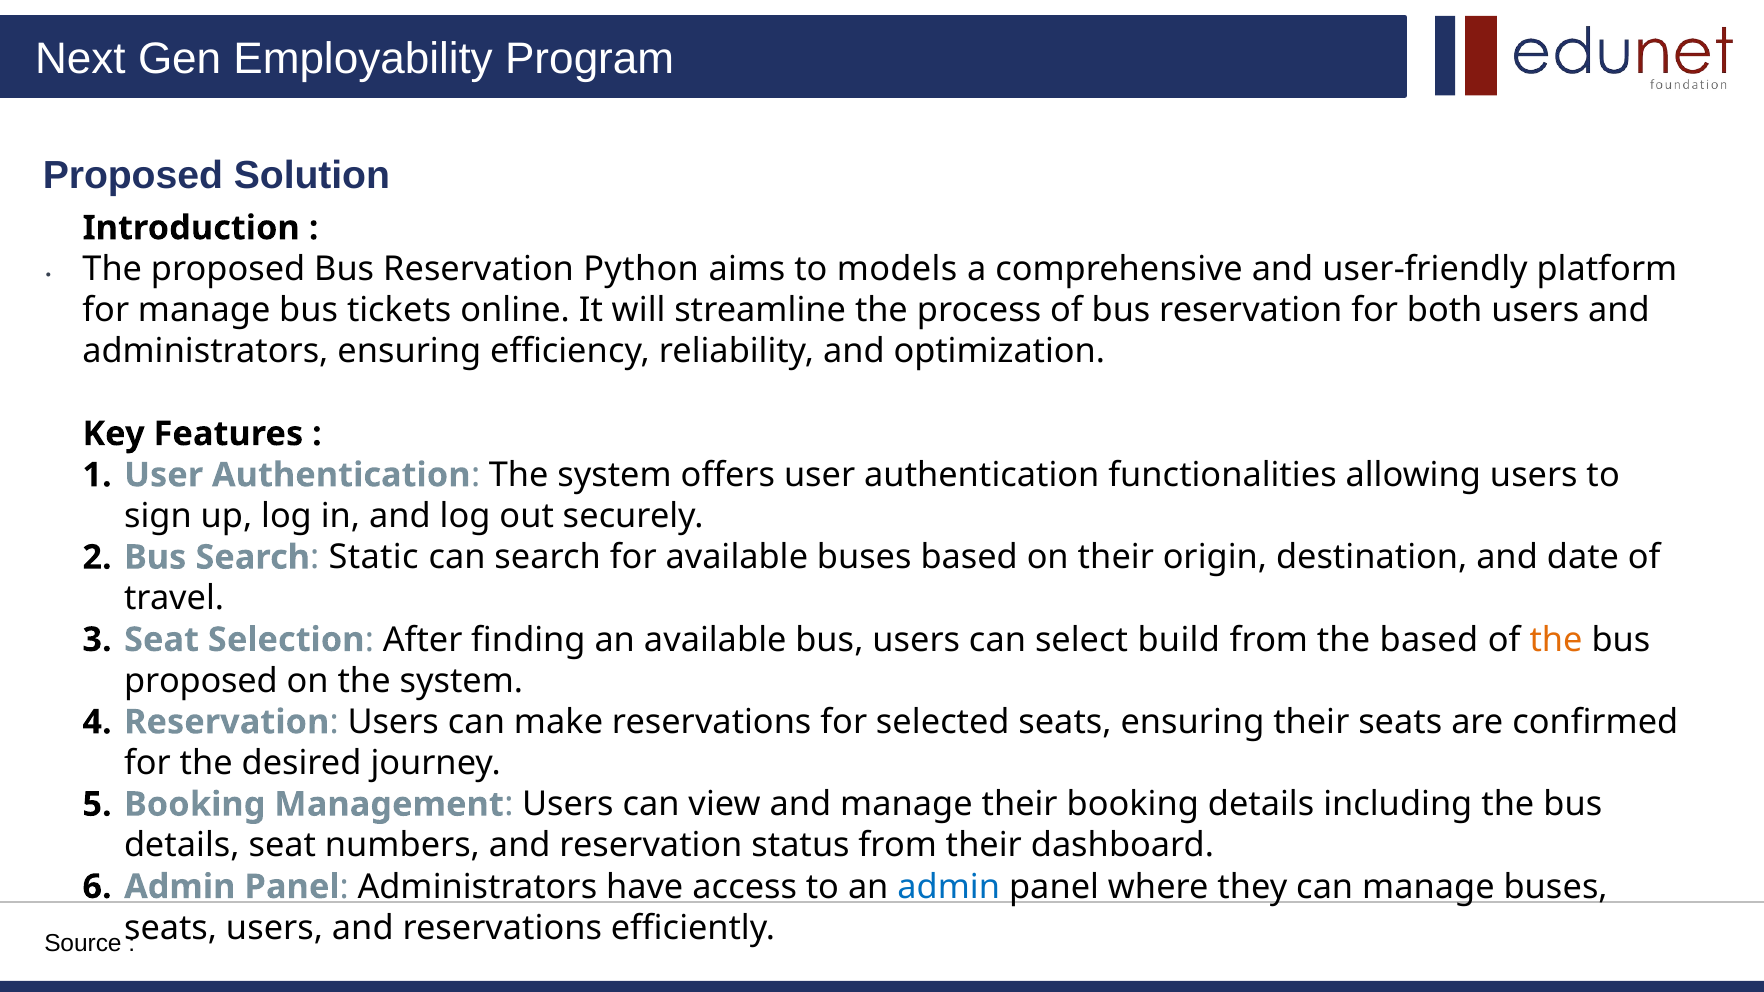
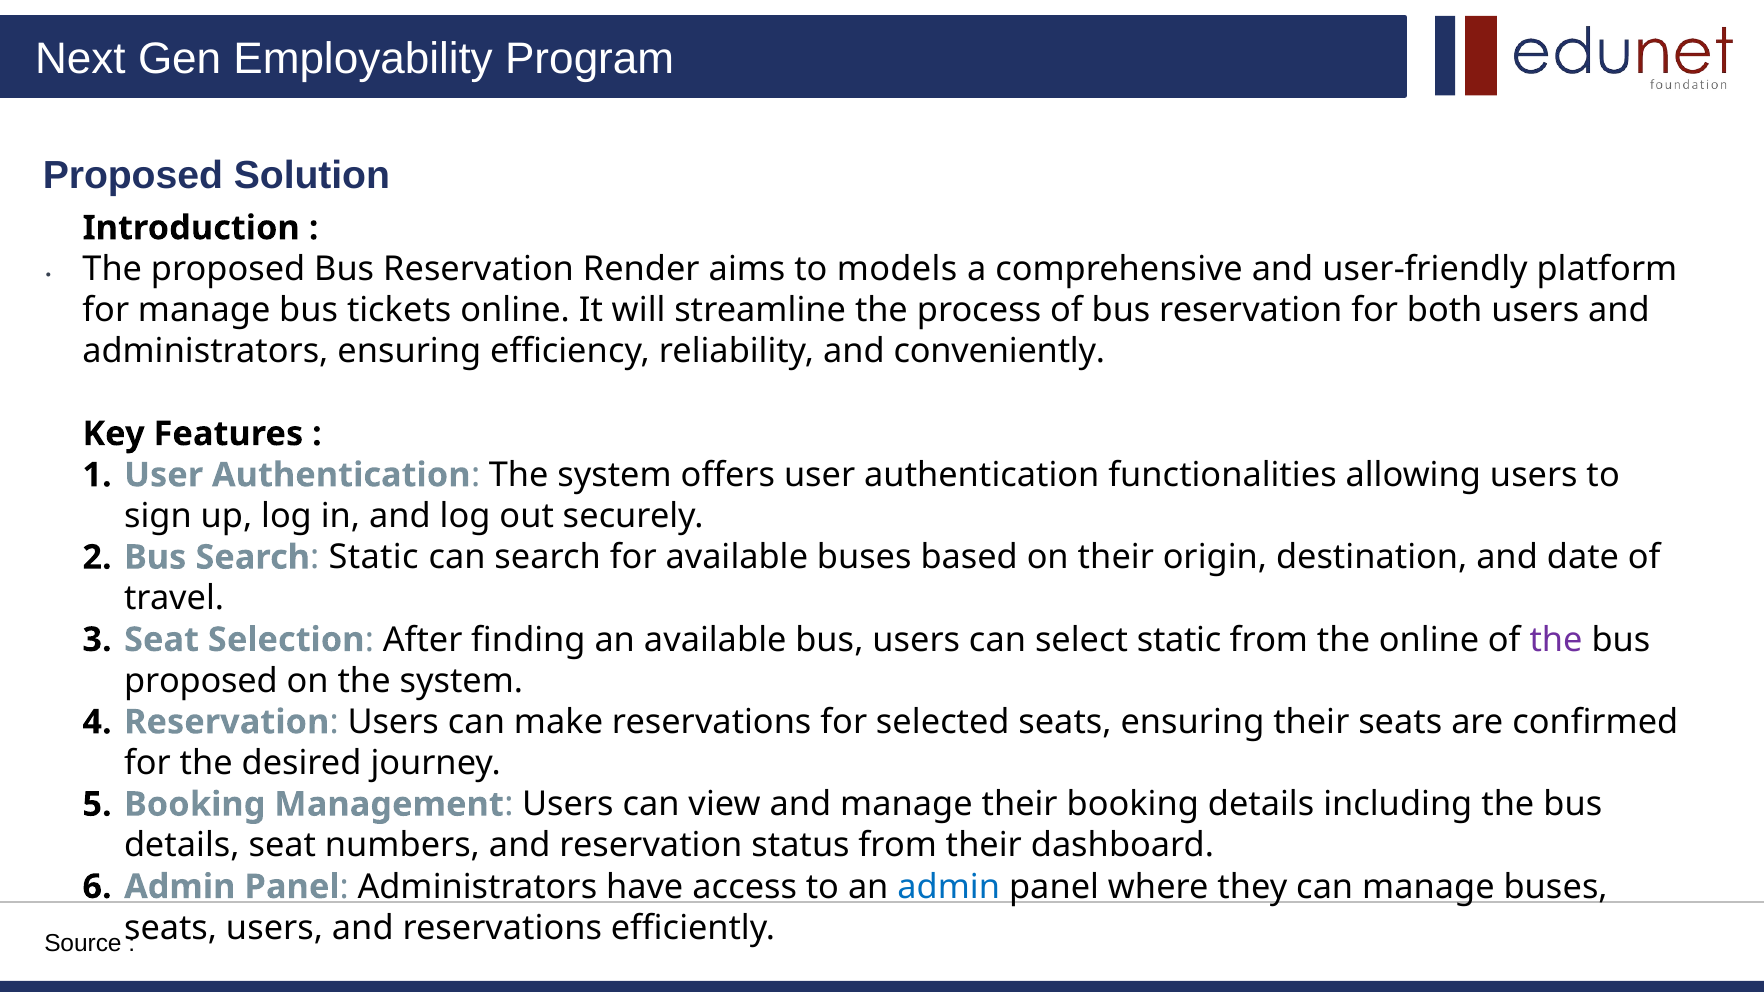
Python: Python -> Render (641, 269)
optimization: optimization -> conveniently (999, 352)
select build: build -> static (1179, 640)
the based: based -> online (1429, 640)
the colour: orange -> purple (1556, 640)
